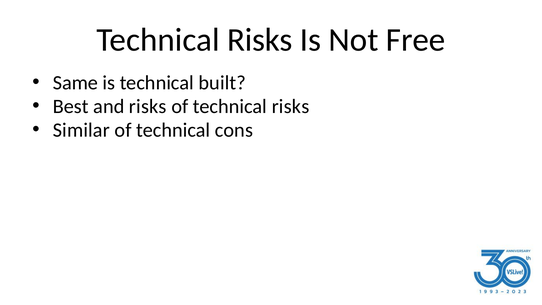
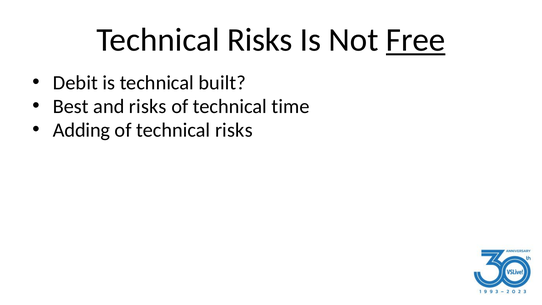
Free underline: none -> present (416, 40)
Same: Same -> Debit (75, 83)
of technical risks: risks -> time (291, 106)
Similar: Similar -> Adding (82, 130)
of technical cons: cons -> risks (234, 130)
